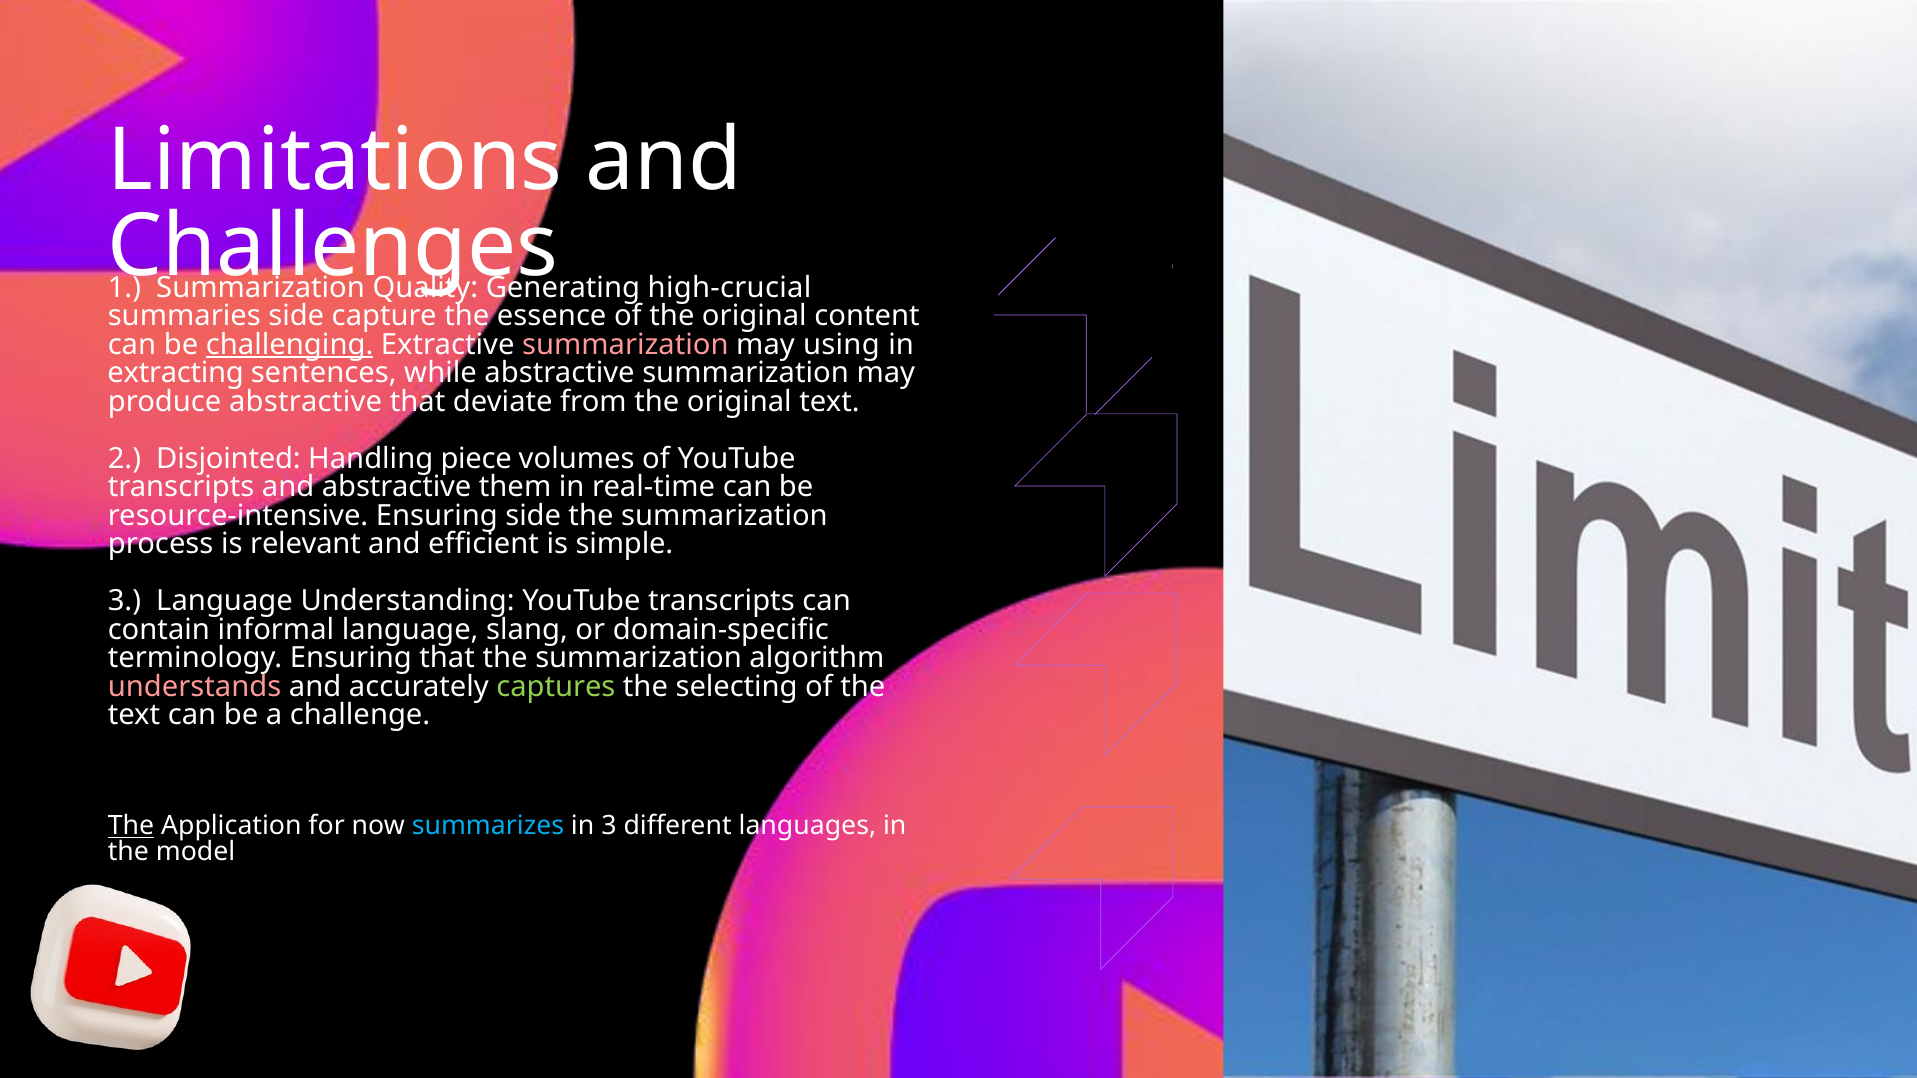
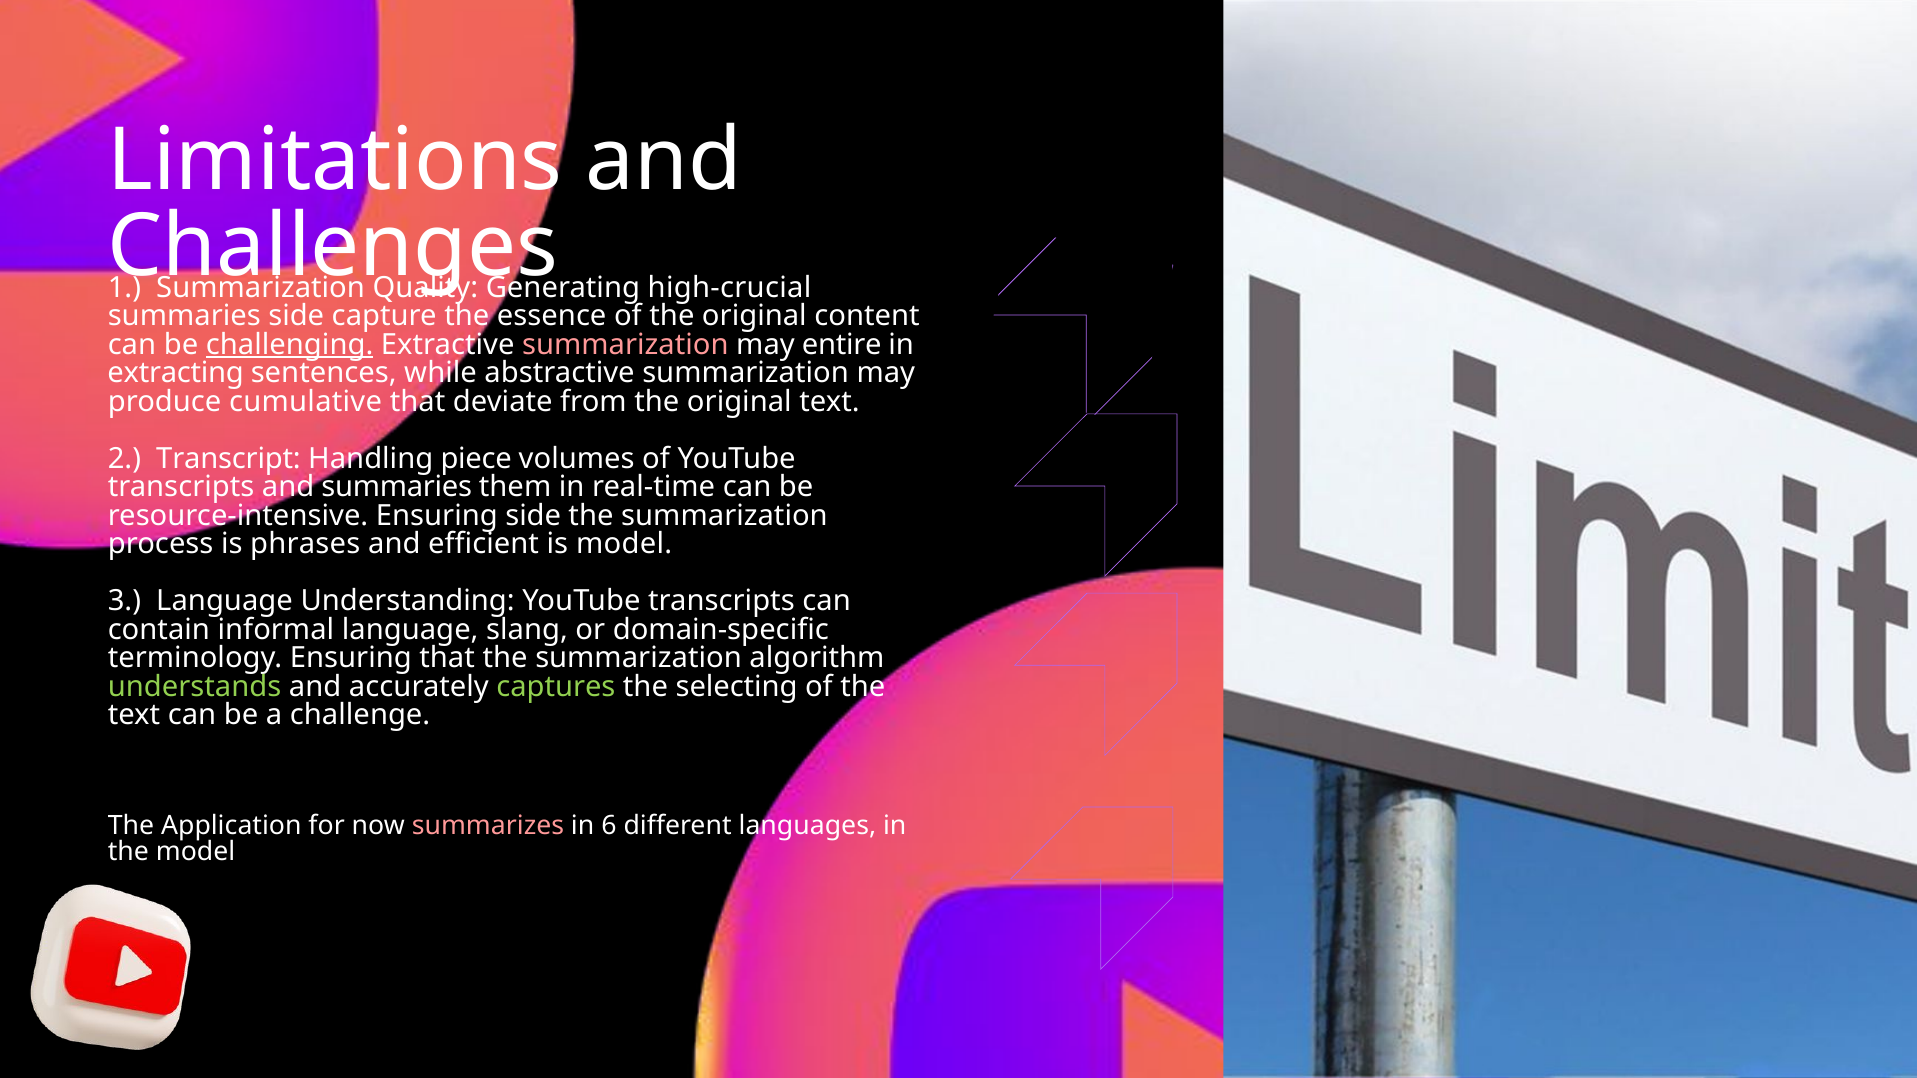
using: using -> entire (842, 345)
produce abstractive: abstractive -> cumulative (306, 402)
Disjointed: Disjointed -> Transcript (229, 459)
and abstractive: abstractive -> summaries (397, 487)
relevant: relevant -> phrases (305, 544)
is simple: simple -> model (624, 544)
understands colour: pink -> light green (195, 687)
The underline: present -> none (131, 826)
summarizes colour: light blue -> pink (488, 826)
in 3: 3 -> 6 (609, 826)
